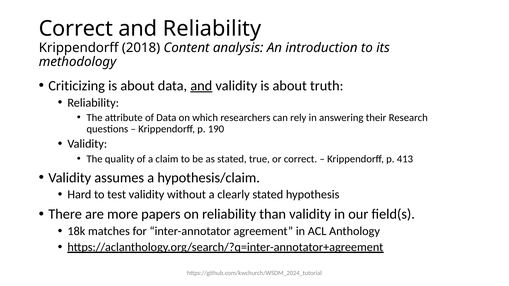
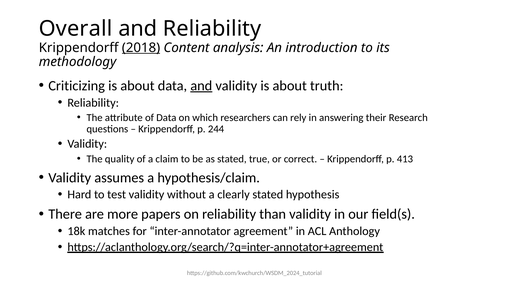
Correct: Correct -> Overall (76, 29)
2018 underline: none -> present (141, 48)
190: 190 -> 244 (216, 129)
